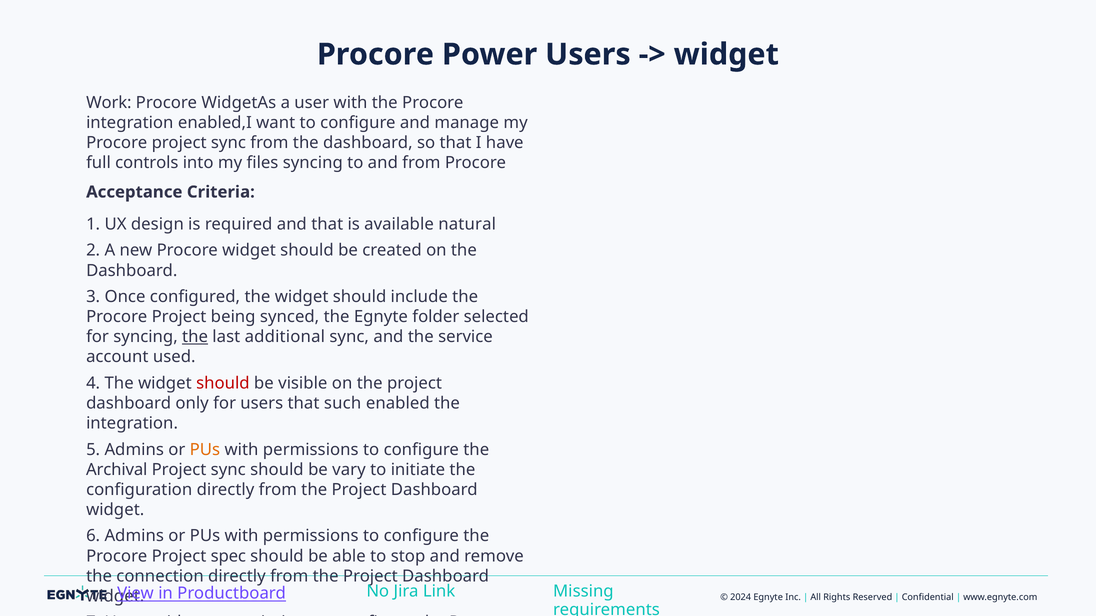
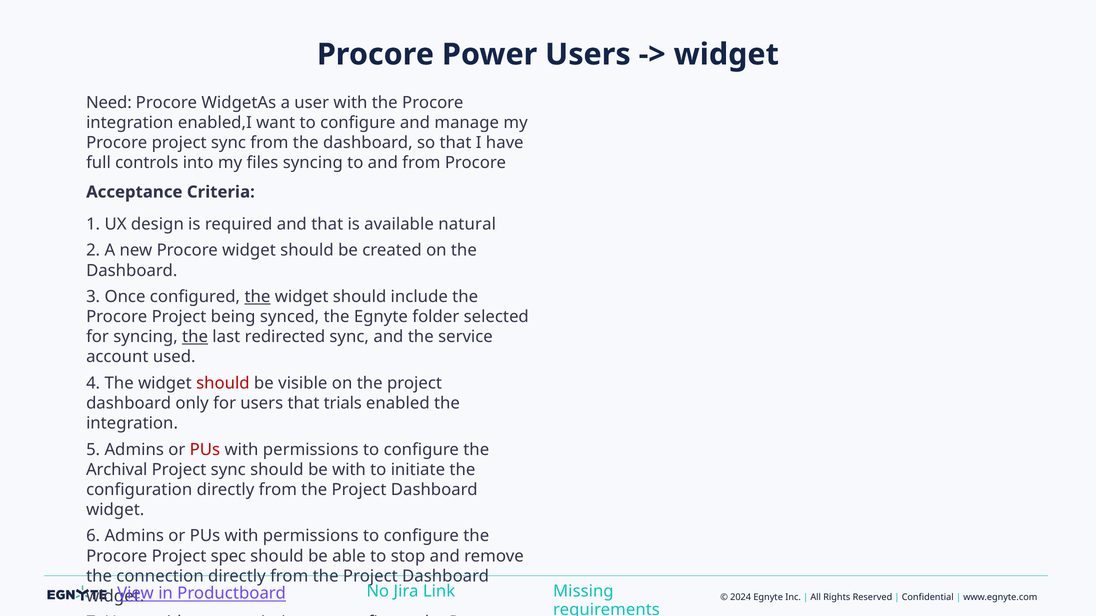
Work: Work -> Need (109, 103)
the underline: none -> present (257, 297)
additional: additional -> redirected (285, 337)
such: such -> trials (343, 404)
PUs colour: orange -> red (205, 450)
be vary: vary -> with (349, 470)
